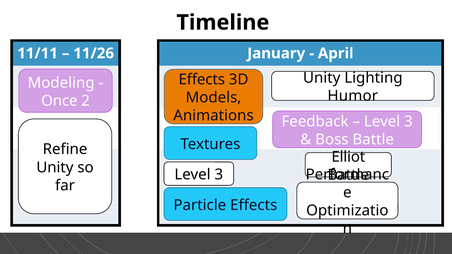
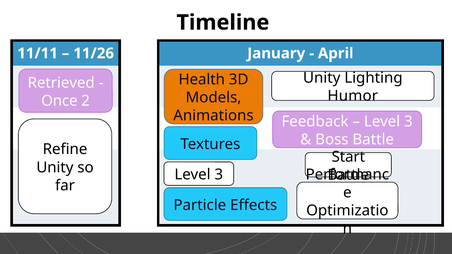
Effects: Effects -> Health (202, 80)
Modeling: Modeling -> Retrieved (61, 83)
Elliot: Elliot -> Start (348, 157)
